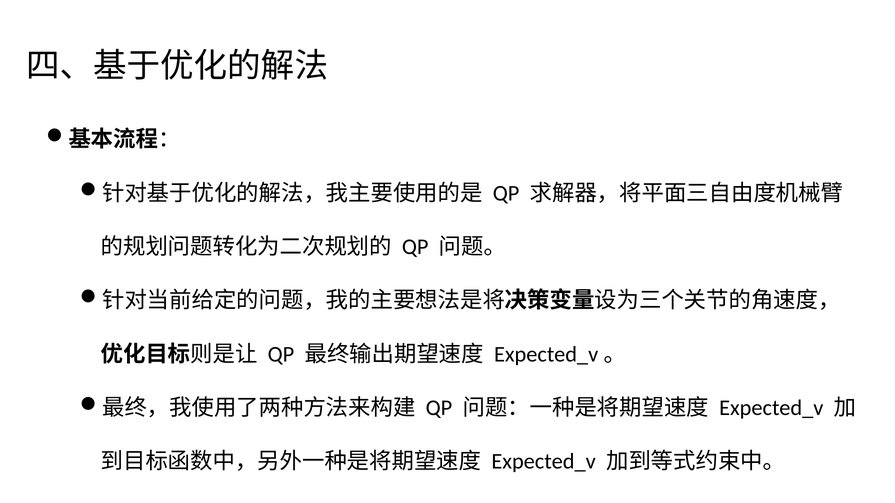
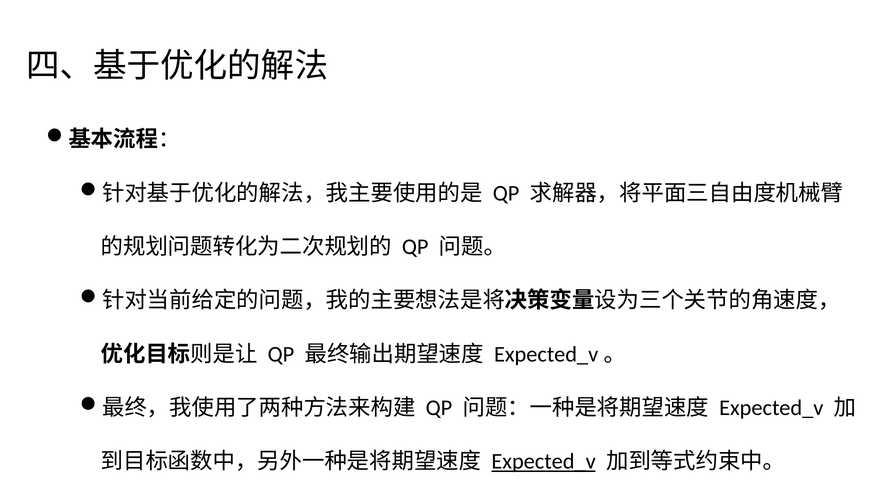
Expected_v underline: none -> present (544, 462)
